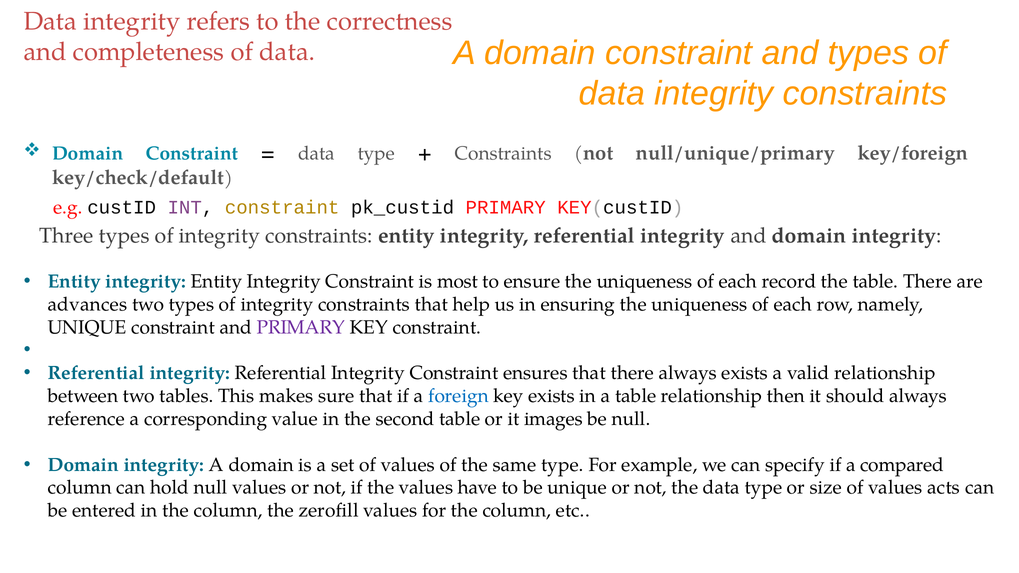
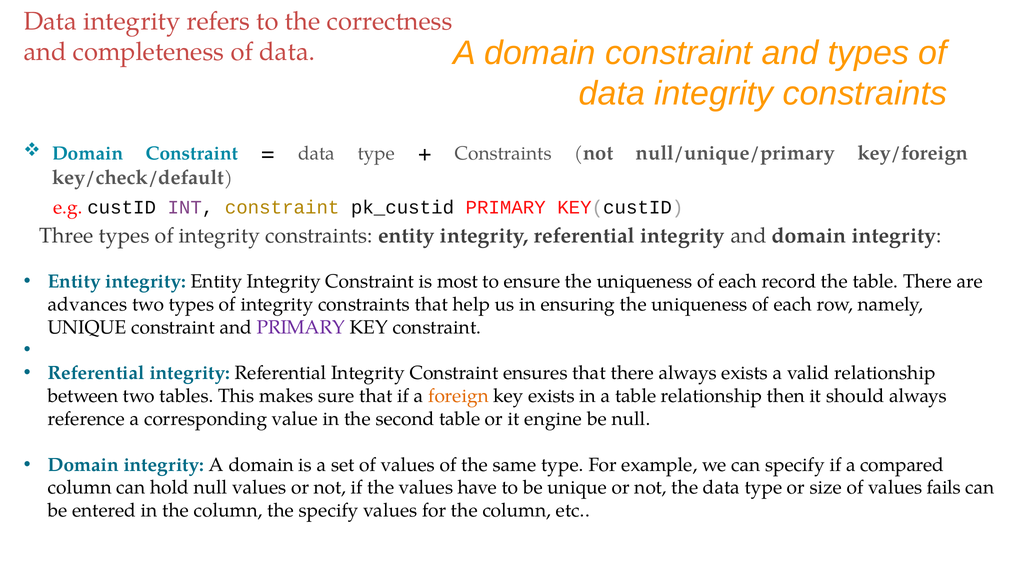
foreign colour: blue -> orange (458, 396)
images: images -> engine (553, 419)
acts: acts -> fails (944, 488)
the zerofill: zerofill -> specify (329, 511)
